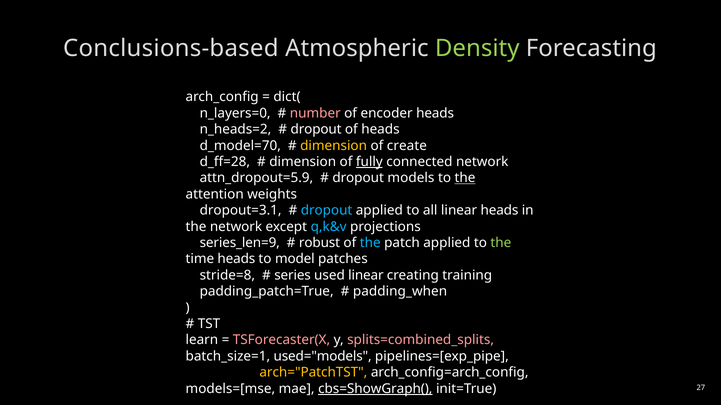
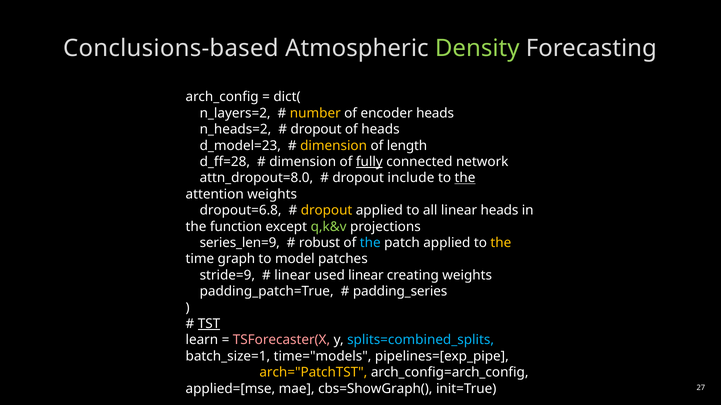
n_layers=0: n_layers=0 -> n_layers=2 (235, 113)
number colour: pink -> yellow (315, 113)
d_model=70: d_model=70 -> d_model=23 (240, 146)
create: create -> length (407, 146)
attn_dropout=5.9: attn_dropout=5.9 -> attn_dropout=8.0 (256, 178)
models: models -> include (411, 178)
dropout=3.1: dropout=3.1 -> dropout=6.8 (241, 211)
dropout colour: light blue -> yellow (327, 211)
the network: network -> function (236, 227)
q,k&v colour: light blue -> light green (329, 227)
the colour: light green -> yellow (501, 243)
time heads: heads -> graph (236, 259)
stride=8: stride=8 -> stride=9 (227, 276)
series: series -> linear (292, 276)
creating training: training -> weights (467, 276)
padding_when: padding_when -> padding_series (400, 292)
TST underline: none -> present (209, 324)
splits=combined_splits colour: pink -> light blue (421, 340)
used="models: used="models -> time="models (323, 357)
models=[mse: models=[mse -> applied=[mse (230, 389)
cbs=ShowGraph( underline: present -> none (375, 389)
